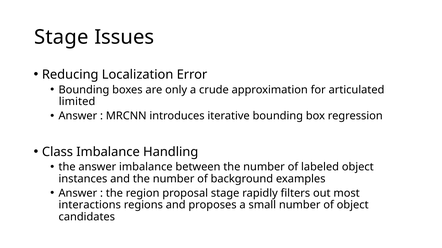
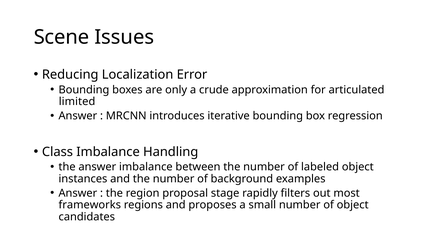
Stage: Stage -> Scene (61, 37)
interactions: interactions -> frameworks (90, 205)
